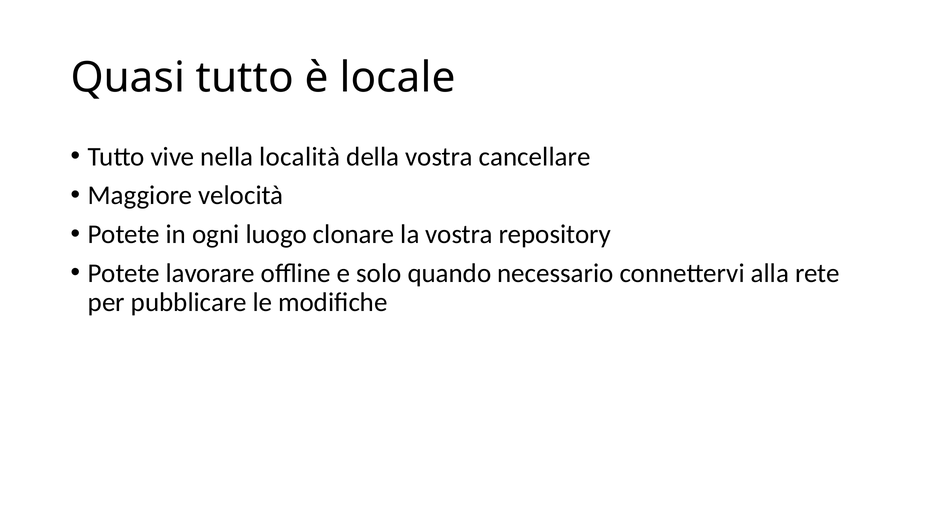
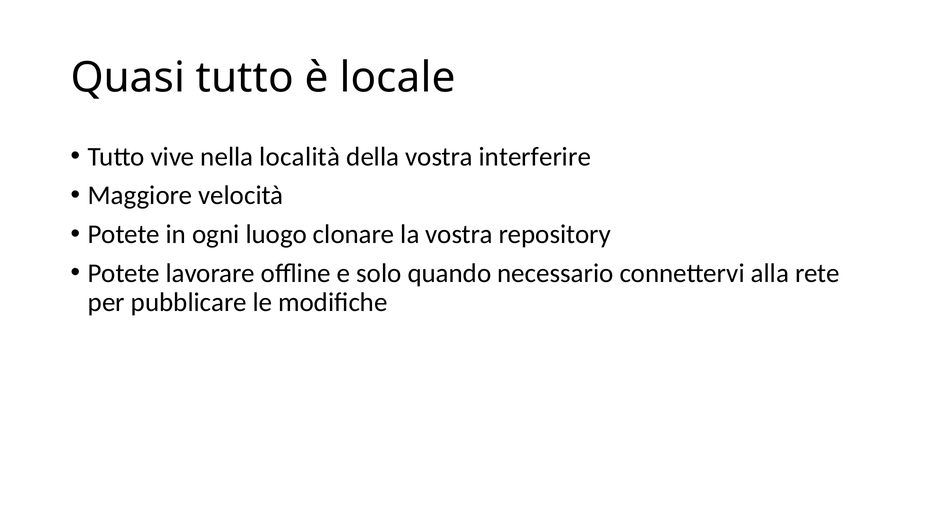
cancellare: cancellare -> interferire (535, 157)
